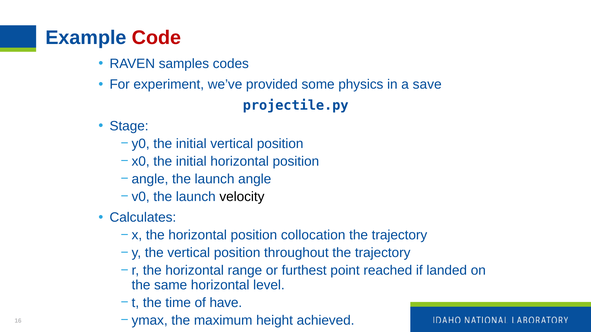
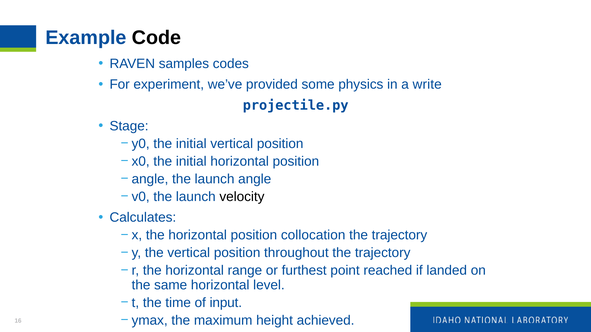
Code colour: red -> black (157, 38)
save: save -> write (427, 85)
have: have -> input (226, 303)
